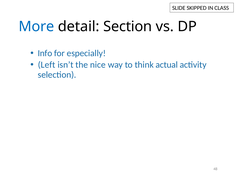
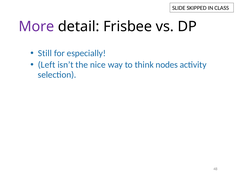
More colour: blue -> purple (36, 26)
Section: Section -> Frisbee (128, 26)
Info: Info -> Still (45, 53)
actual: actual -> nodes (167, 65)
